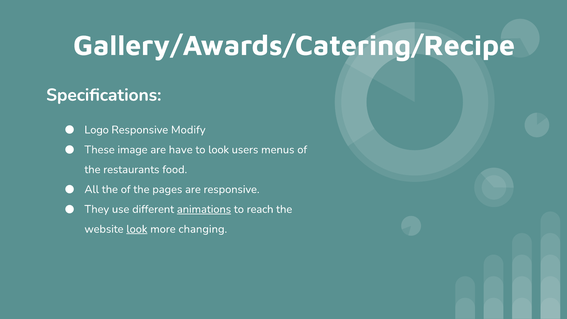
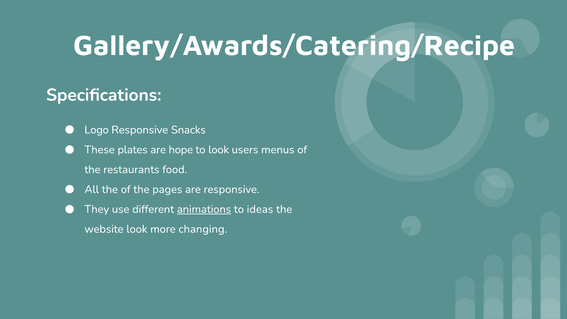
Modify: Modify -> Snacks (188, 130)
image: image -> plates (133, 150)
have: have -> hope (181, 150)
reach: reach -> ideas (260, 209)
look underline: present -> none (137, 229)
